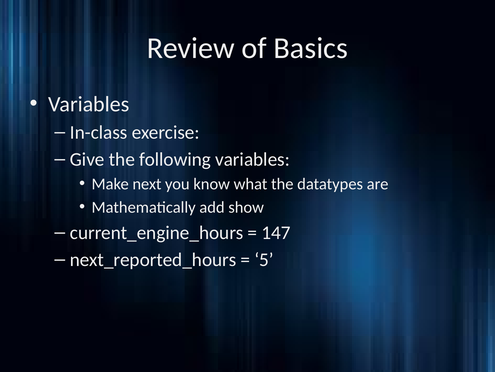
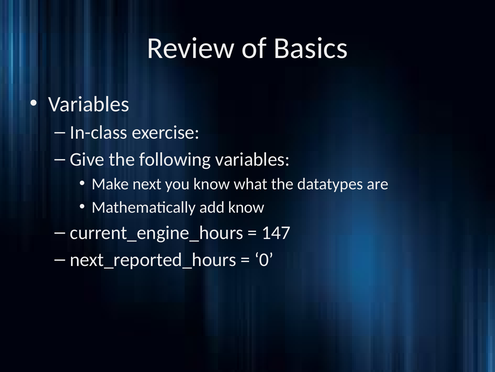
add show: show -> know (246, 207)
5: 5 -> 0 (264, 259)
